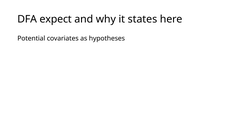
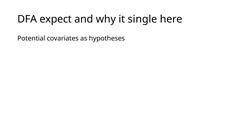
states: states -> single (142, 19)
